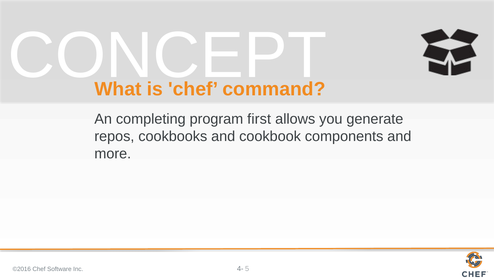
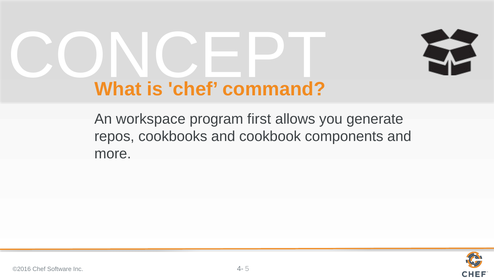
completing: completing -> workspace (151, 119)
